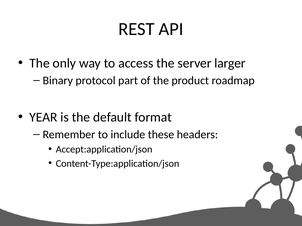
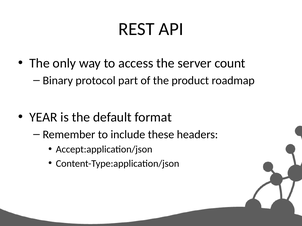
larger: larger -> count (230, 63)
